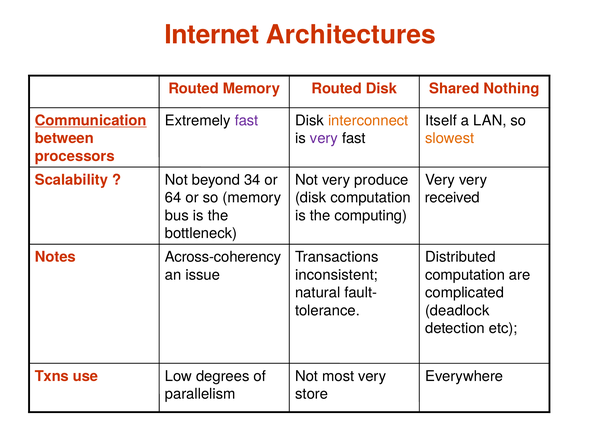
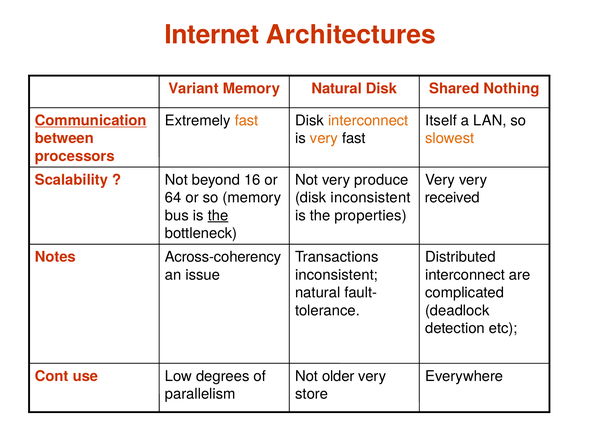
Routed: Routed -> Variant (194, 88)
Routed: Routed -> Natural (337, 88)
fast colour: purple -> orange (247, 121)
very colour: purple -> orange (324, 138)
34: 34 -> 16 (252, 180)
disk computation: computation -> inconsistent (371, 198)
the underline: none -> present (218, 215)
computing: computing -> properties (371, 215)
computation: computation -> interconnect (465, 275)
most: most -> older (338, 376)
Txns: Txns -> Cont (52, 376)
